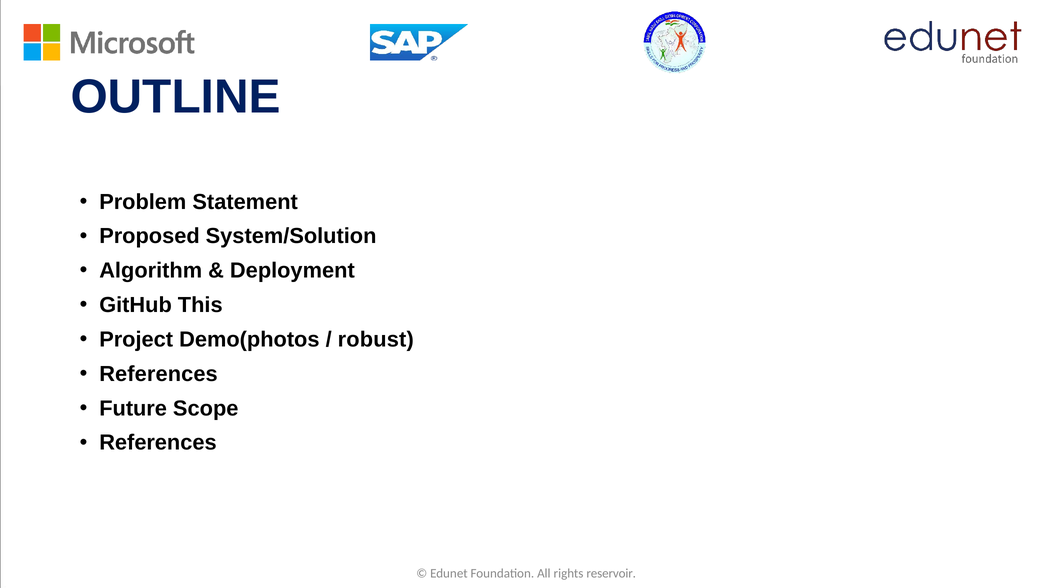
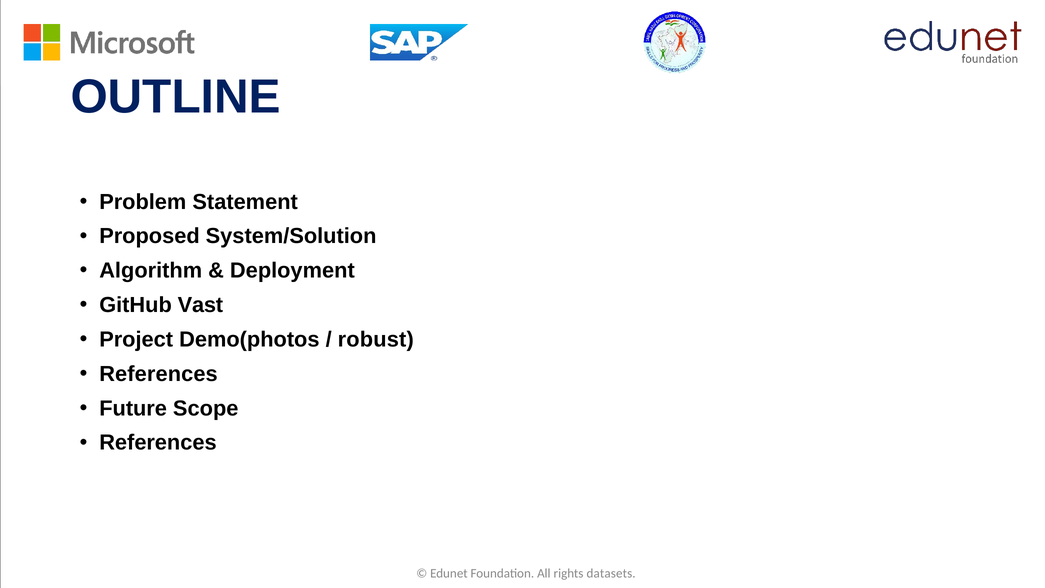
This: This -> Vast (200, 305)
reservoir: reservoir -> datasets (611, 573)
